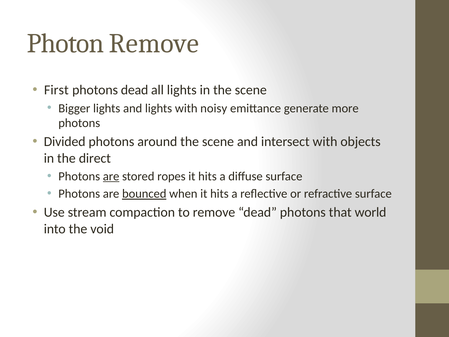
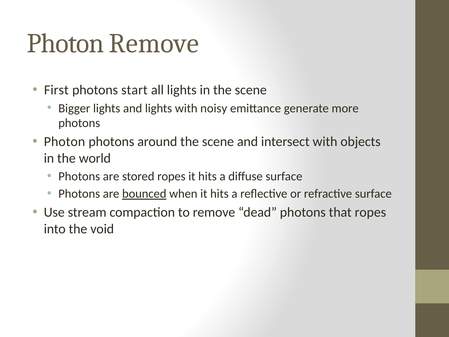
photons dead: dead -> start (134, 90)
Divided: Divided -> Photon (65, 142)
direct: direct -> world (95, 158)
are underline: present -> none (111, 176)
that world: world -> ropes (370, 212)
